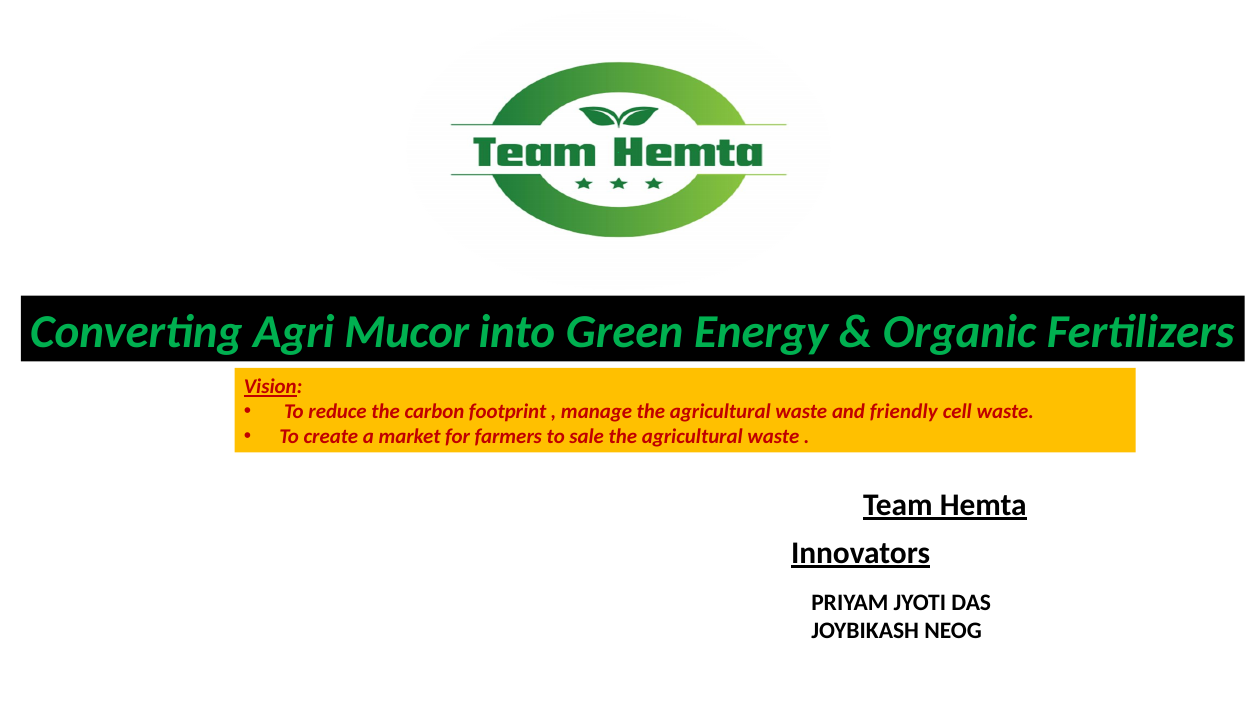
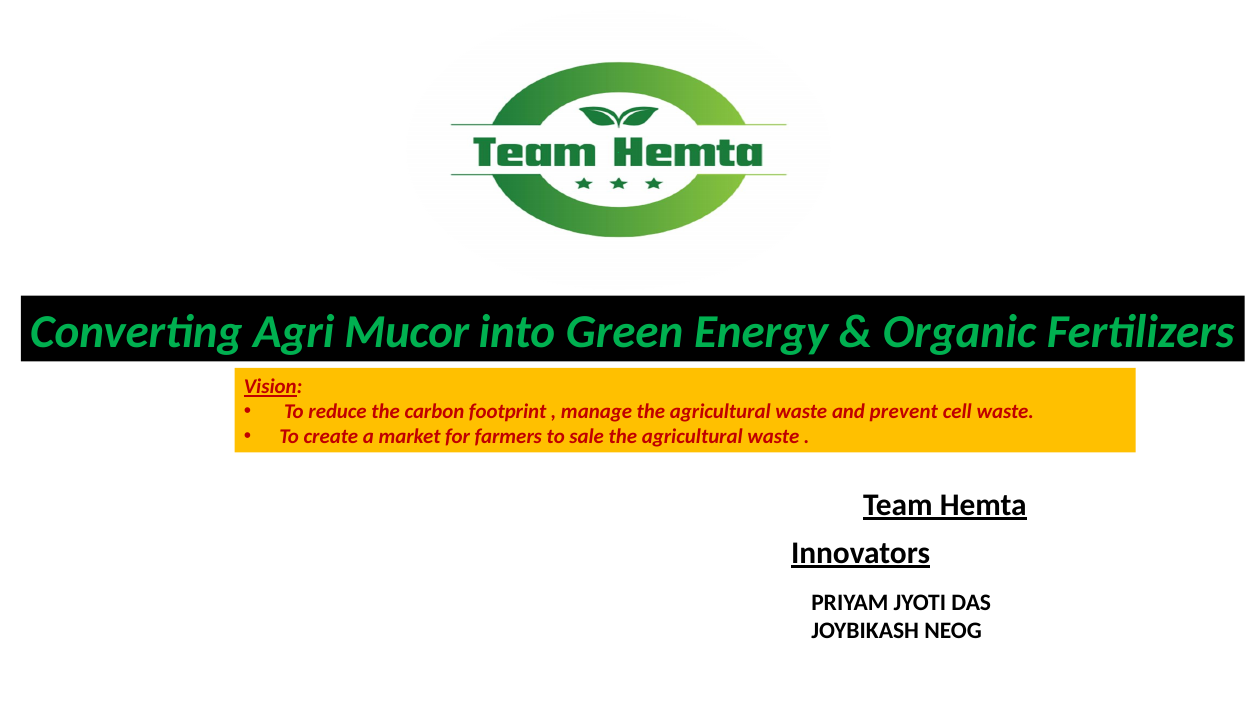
friendly: friendly -> prevent (904, 411)
